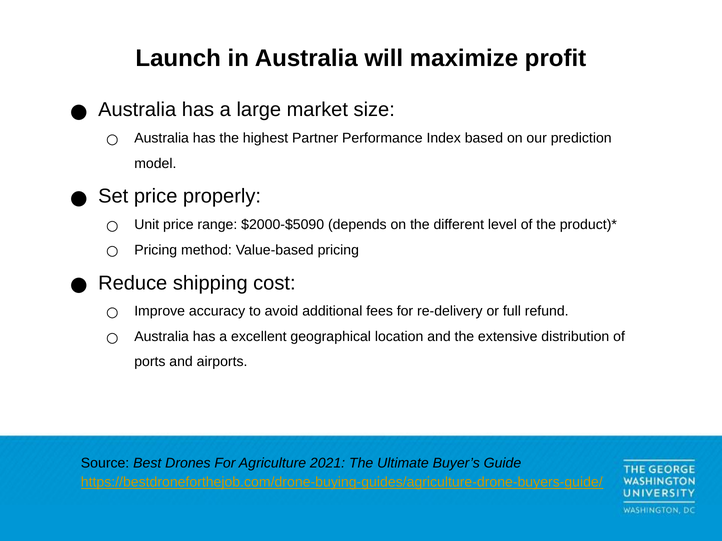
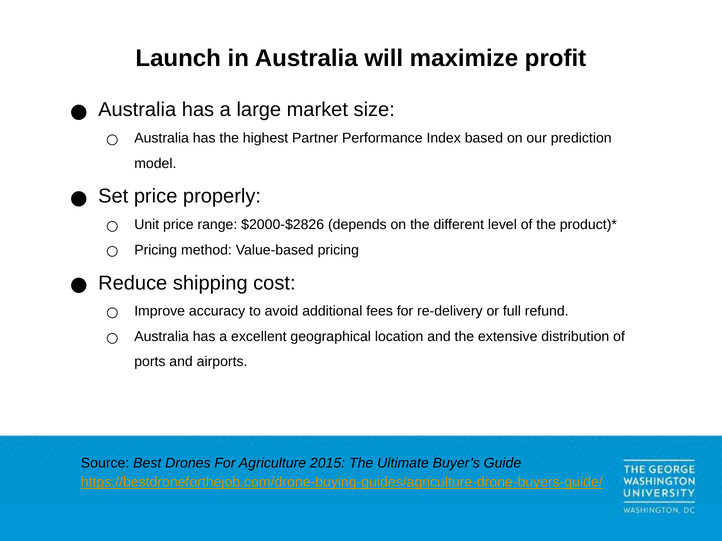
$2000-$5090: $2000-$5090 -> $2000-$2826 (283, 225)
2021: 2021 -> 2015 (328, 463)
